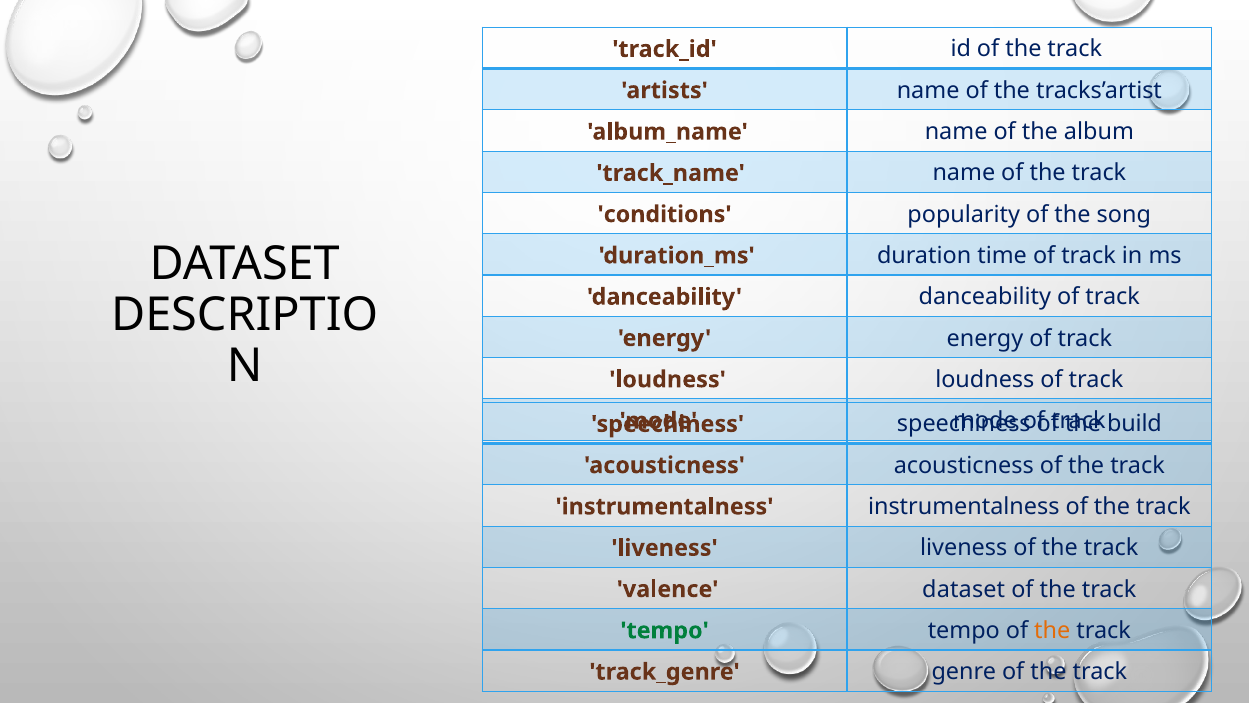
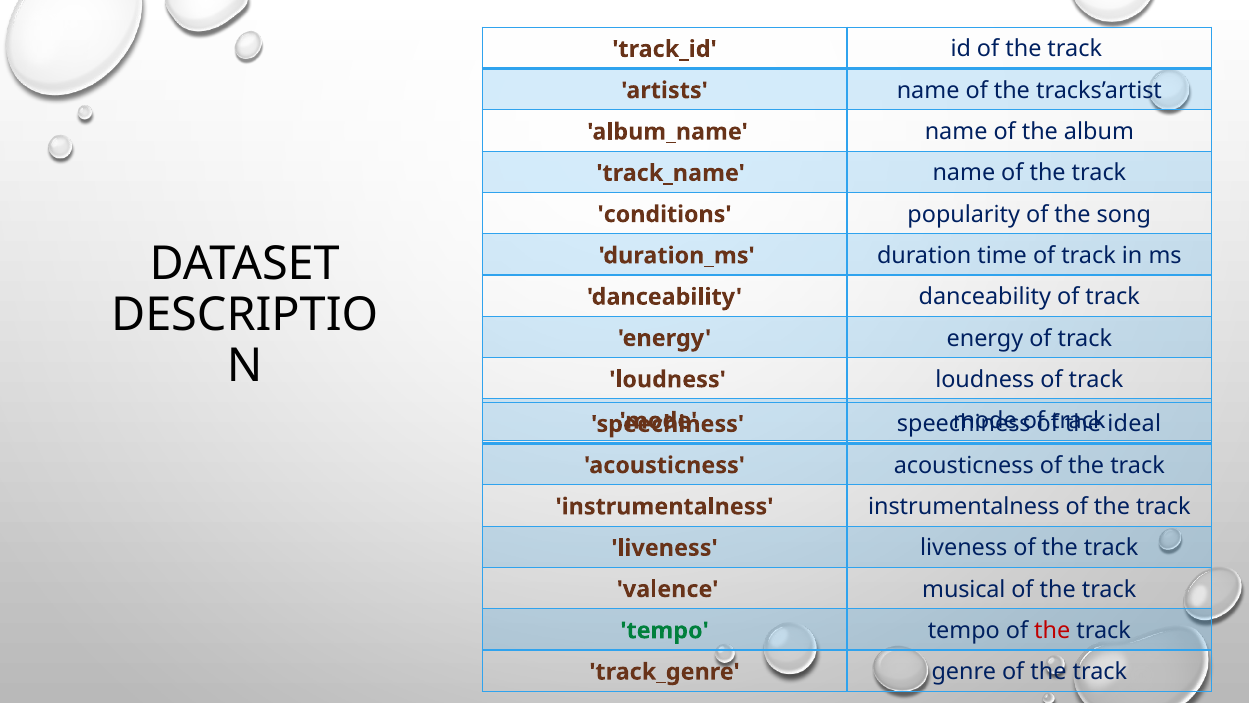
build: build -> ideal (1134, 424)
valence dataset: dataset -> musical (964, 589)
the colour: orange -> red (1052, 630)
